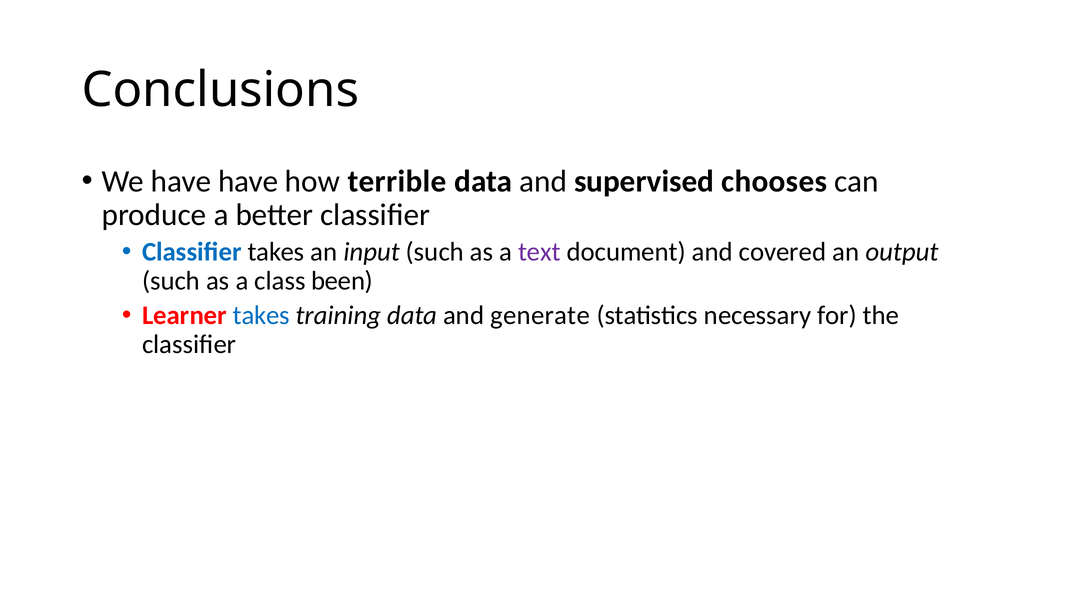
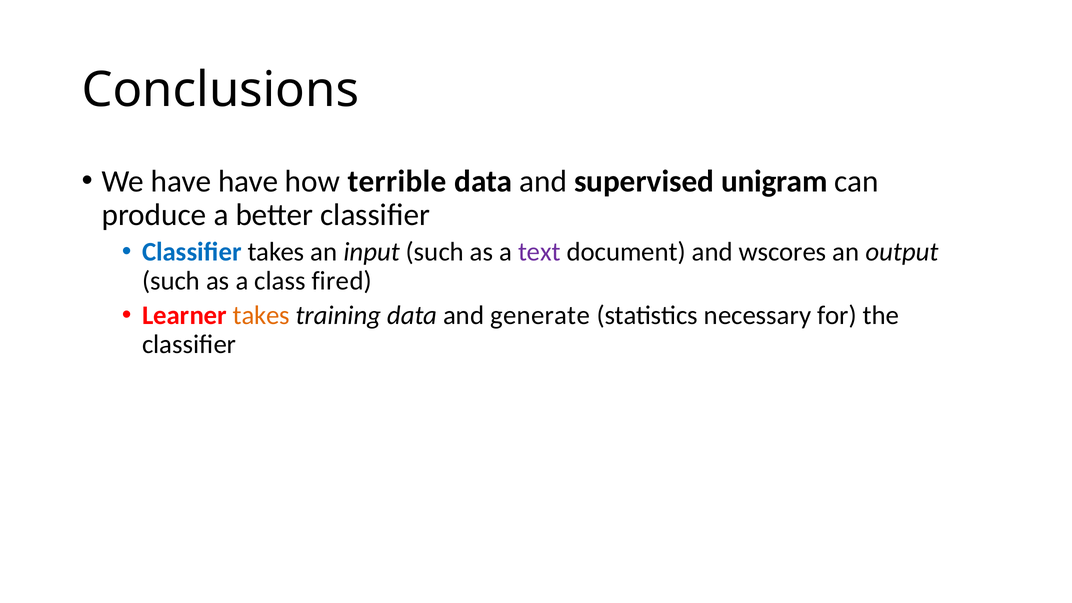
chooses: chooses -> unigram (774, 181)
covered: covered -> wscores (782, 252)
been: been -> fired (342, 281)
takes colour: blue -> orange (261, 315)
